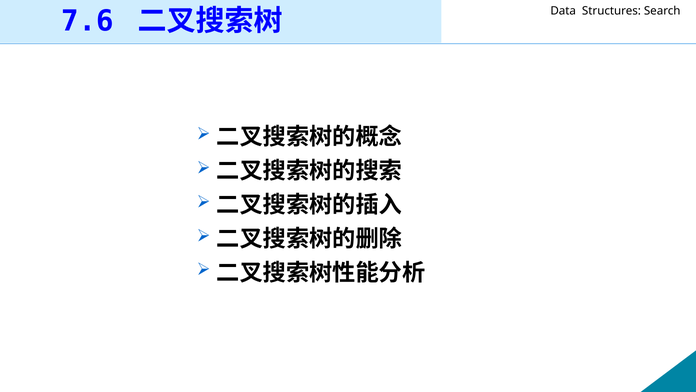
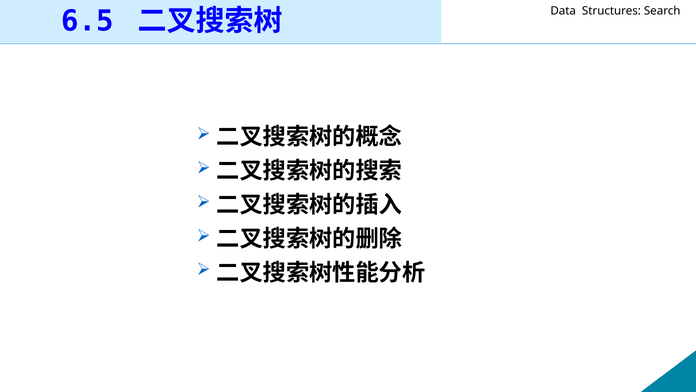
7.6: 7.6 -> 6.5 (87, 21)
